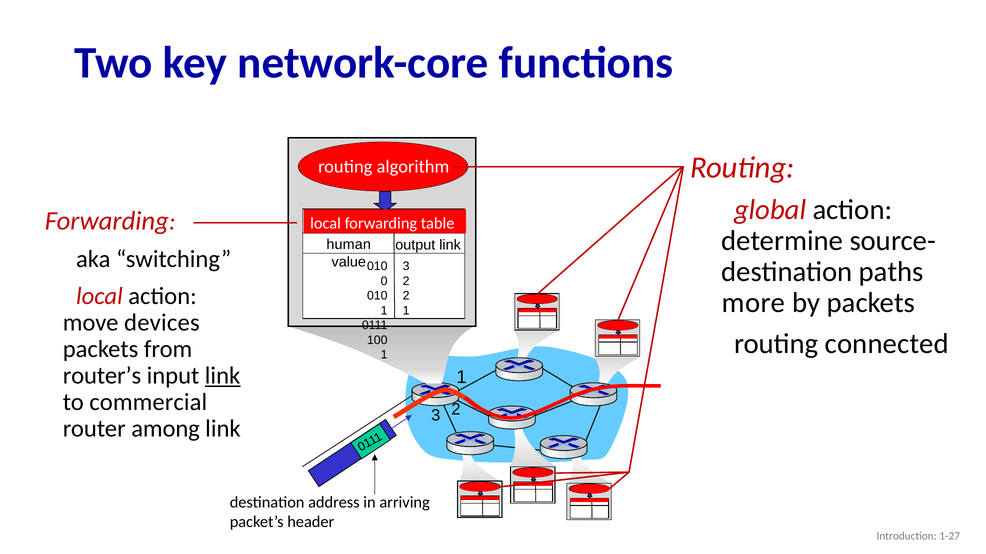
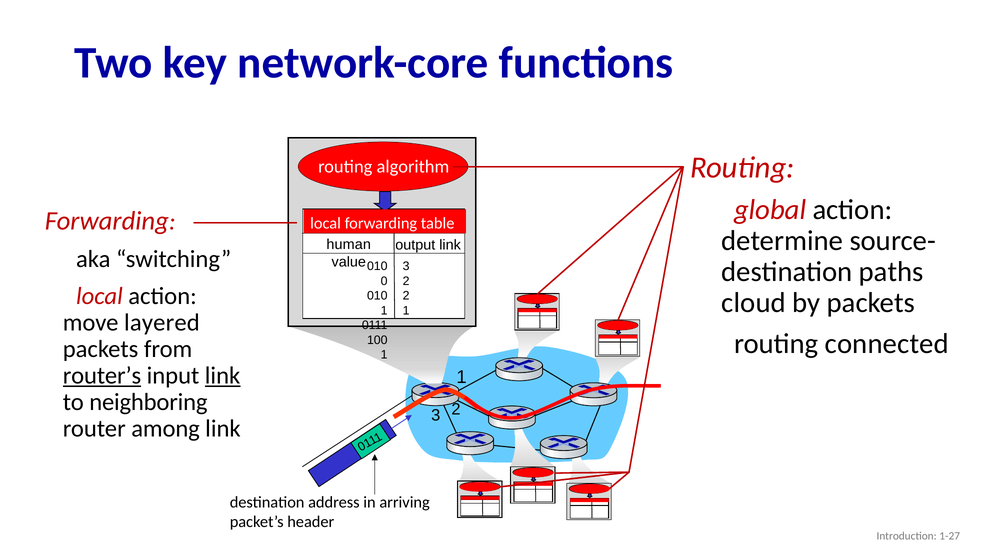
more: more -> cloud (754, 303)
devices: devices -> layered (162, 323)
router’s underline: none -> present (102, 376)
commercial: commercial -> neighboring (148, 403)
